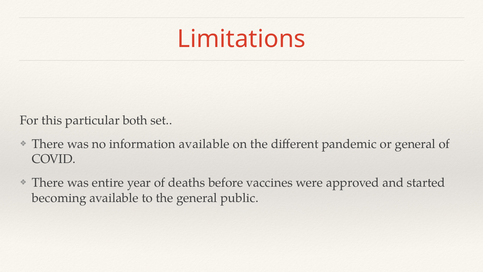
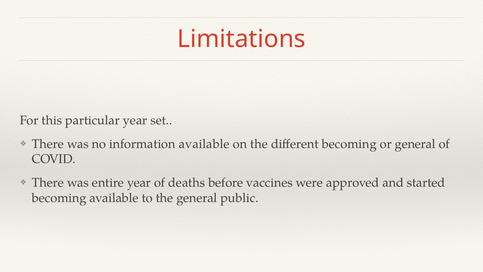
particular both: both -> year (135, 120)
different pandemic: pandemic -> becoming (349, 144)
